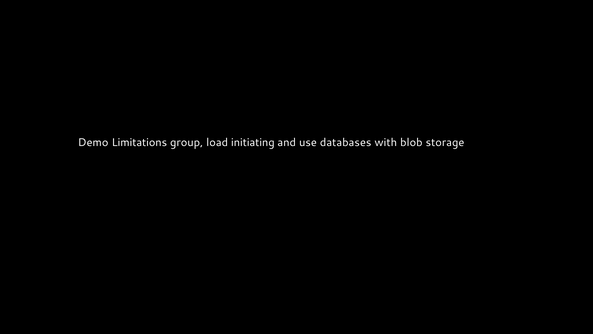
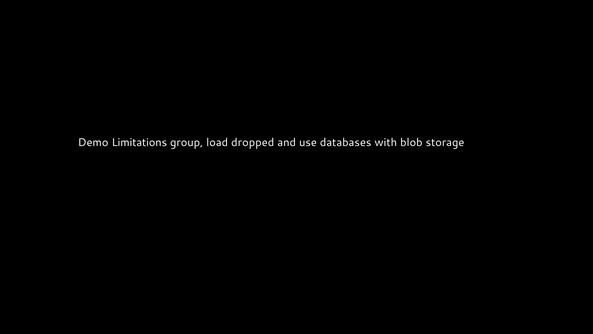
initiating: initiating -> dropped (253, 142)
